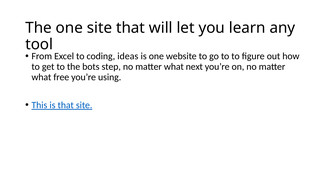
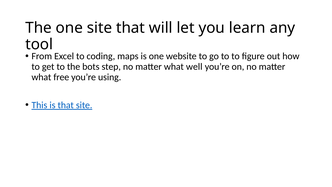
ideas: ideas -> maps (128, 56)
next: next -> well (194, 67)
